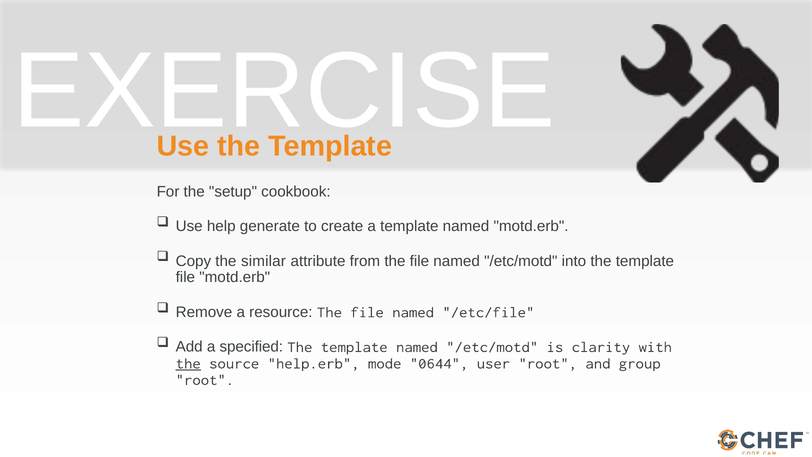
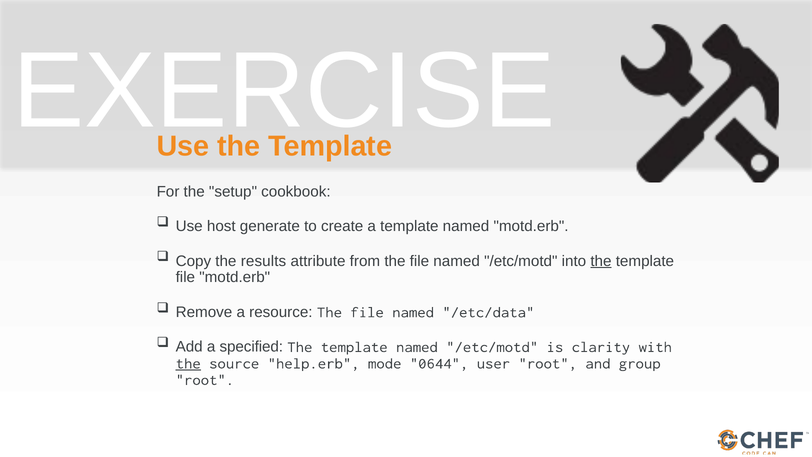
help: help -> host (221, 226)
similar: similar -> results (263, 261)
the underline: none -> present (601, 261)
/etc/file: /etc/file -> /etc/data (488, 312)
